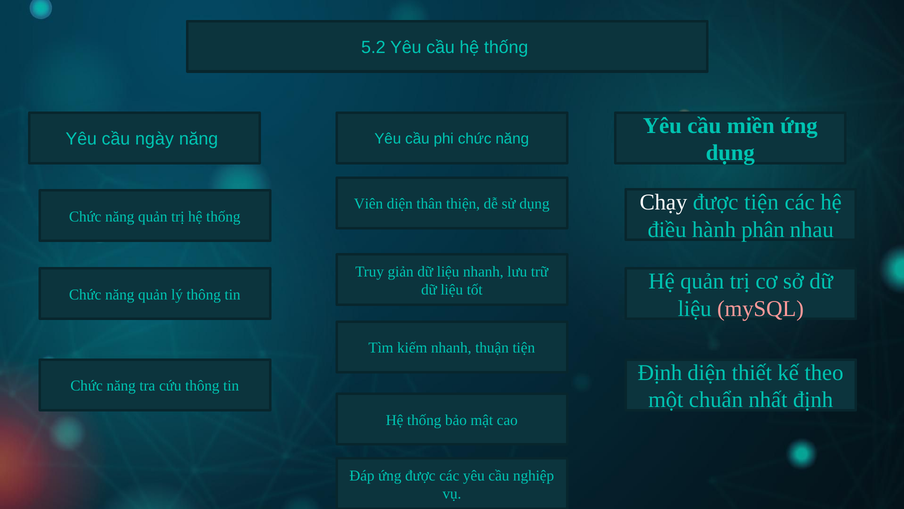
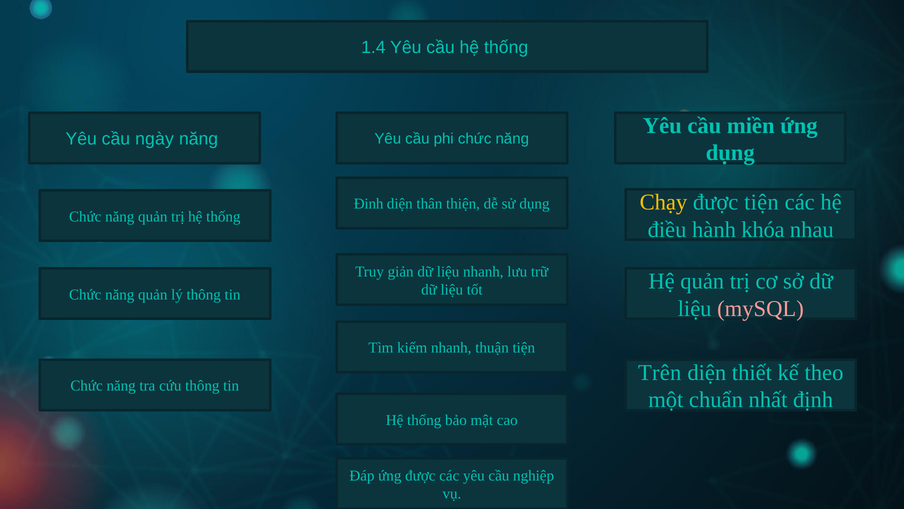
5.2: 5.2 -> 1.4 (373, 47)
Chạy colour: white -> yellow (663, 202)
Viên: Viên -> Đinh (369, 204)
phân: phân -> khóa (763, 229)
Định: Định -> Trên (660, 372)
